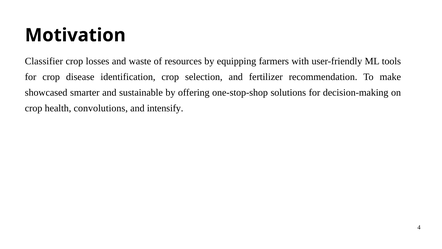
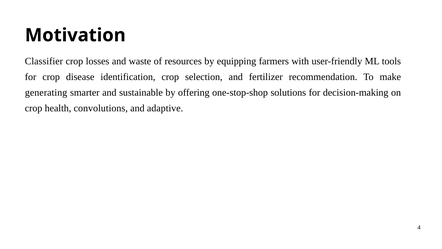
showcased: showcased -> generating (46, 92)
intensify: intensify -> adaptive (165, 108)
